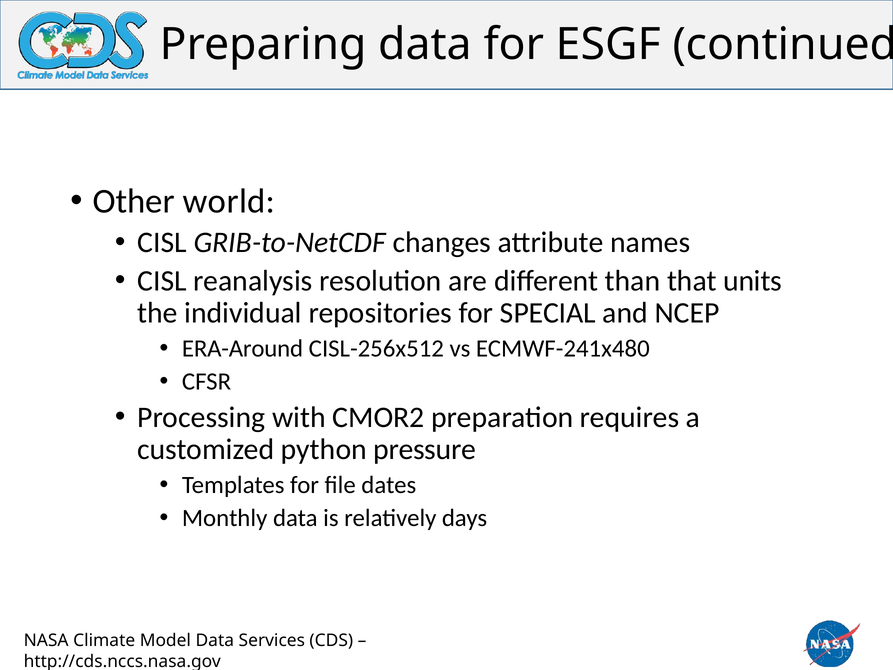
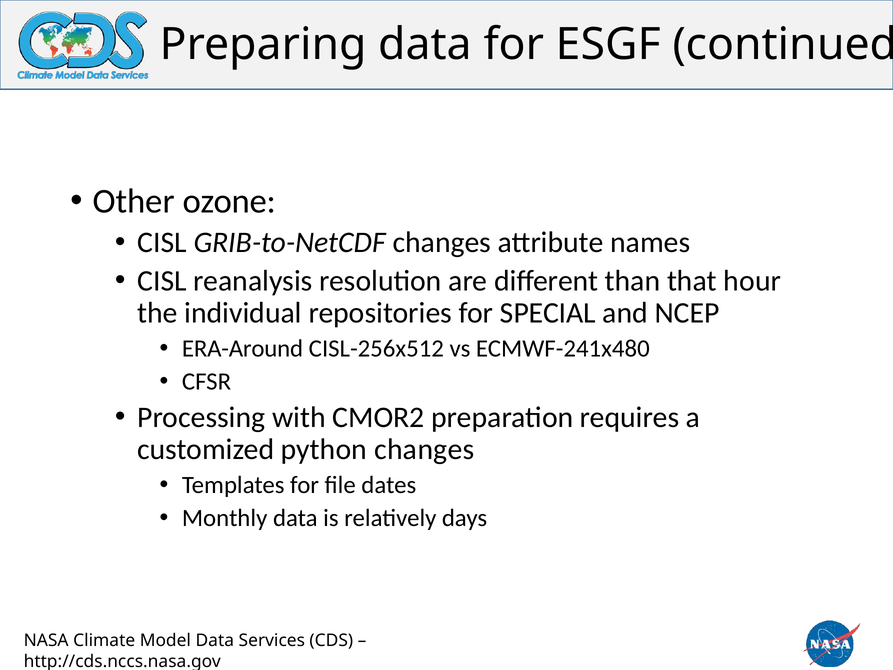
world: world -> ozone (229, 201)
units: units -> hour (752, 281)
python pressure: pressure -> changes (424, 449)
